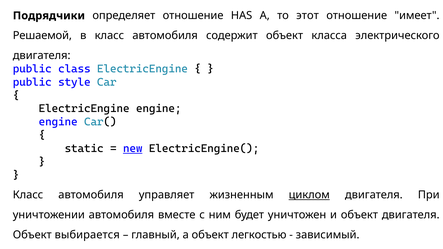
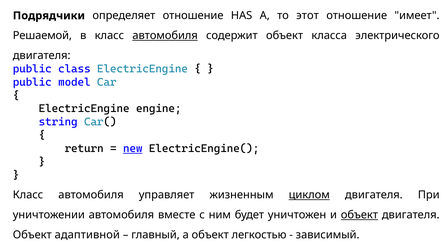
автомобиля underline: none -> present (165, 36)
style: style -> model (74, 82)
engine: engine -> string (58, 122)
static: static -> return (84, 149)
объект underline: none -> present (359, 215)
выбирается: выбирается -> адаптивной (87, 235)
